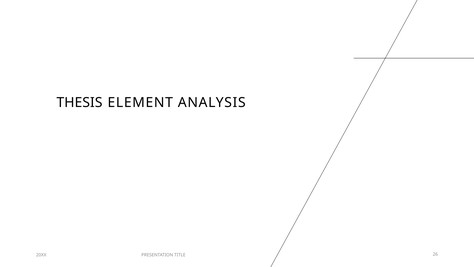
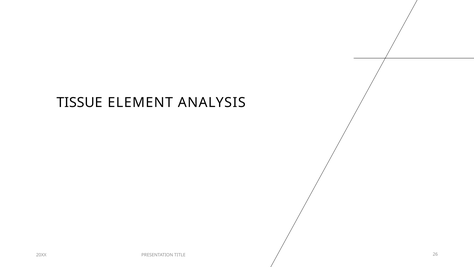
THESIS: THESIS -> TISSUE (79, 102)
